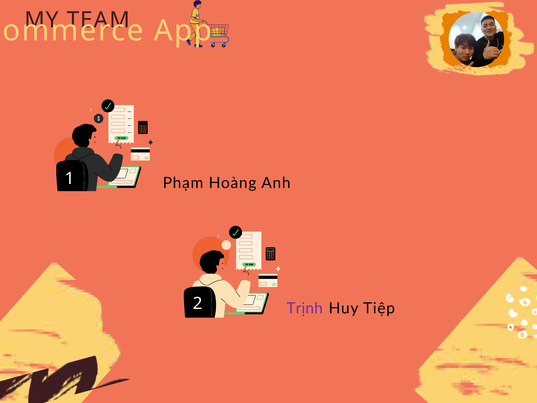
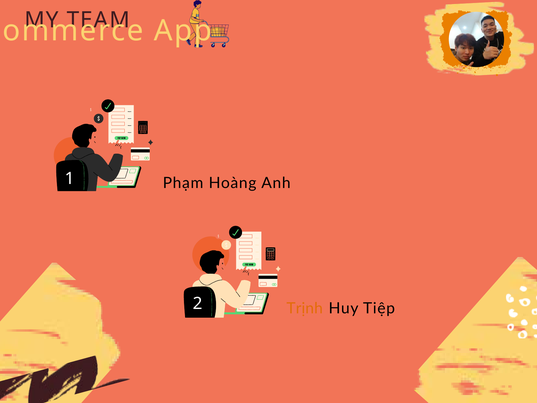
Trịnh colour: purple -> orange (305, 308)
